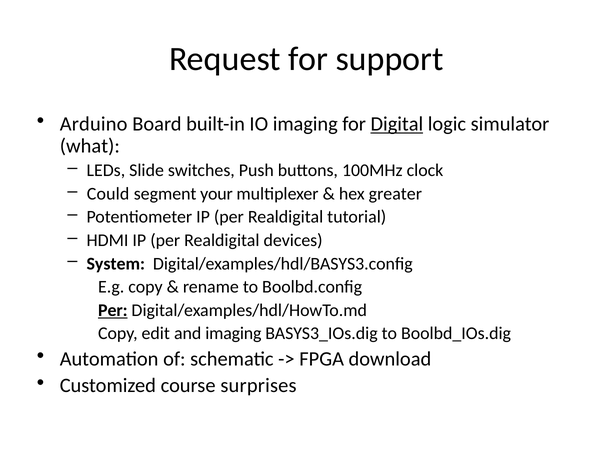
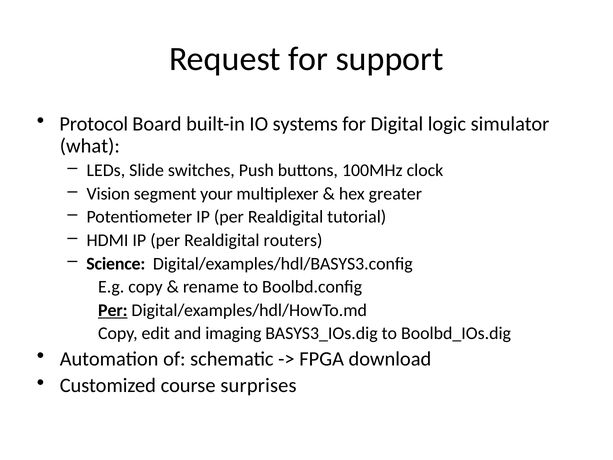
Arduino: Arduino -> Protocol (94, 124)
IO imaging: imaging -> systems (305, 124)
Digital underline: present -> none (397, 124)
Could: Could -> Vision (108, 194)
devices: devices -> routers (293, 240)
System: System -> Science (116, 263)
